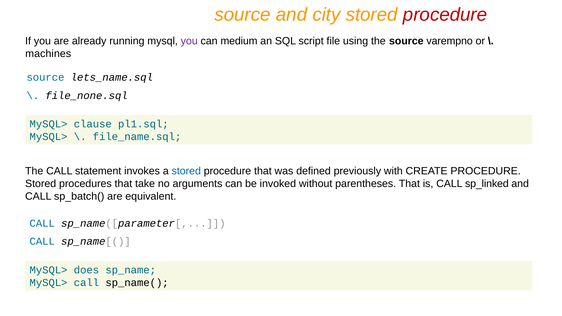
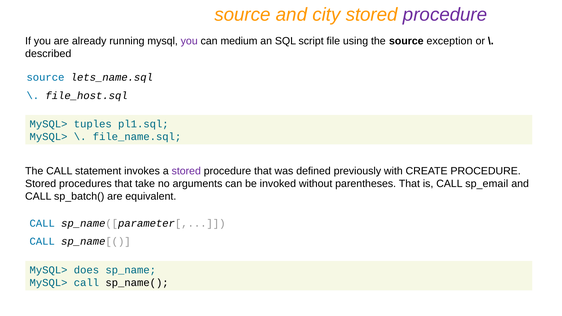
procedure colour: red -> purple (445, 15)
varempno: varempno -> exception (450, 41)
machines: machines -> described (48, 54)
file_none.sql: file_none.sql -> file_host.sql (87, 96)
clause: clause -> tuples (93, 124)
stored colour: blue -> purple (186, 171)
sp_linked: sp_linked -> sp_email (487, 184)
